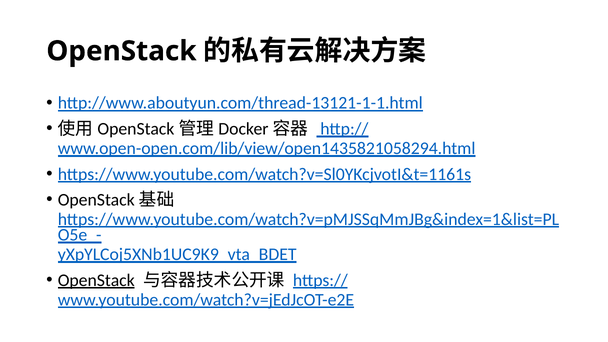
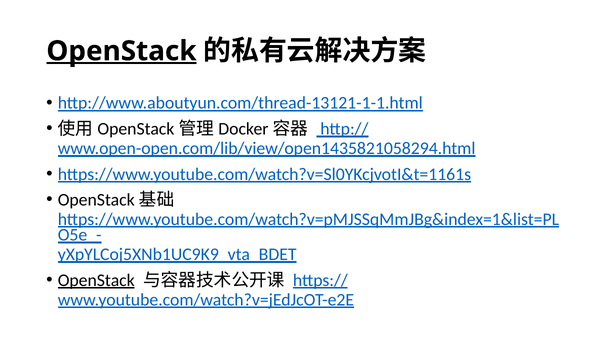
OpenStack underline: none -> present (121, 51)
